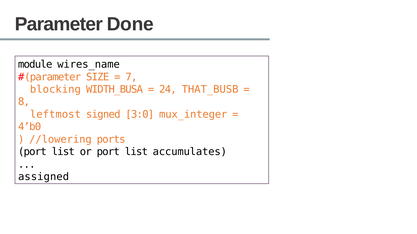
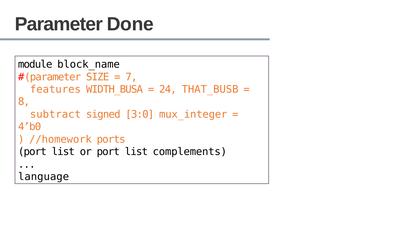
wires_name: wires_name -> block_name (89, 65)
blocking: blocking -> features (55, 90)
leftmost: leftmost -> subtract (55, 115)
//lowering: //lowering -> //homework (60, 140)
accumulates: accumulates -> complements (190, 152)
assigned: assigned -> language (44, 177)
